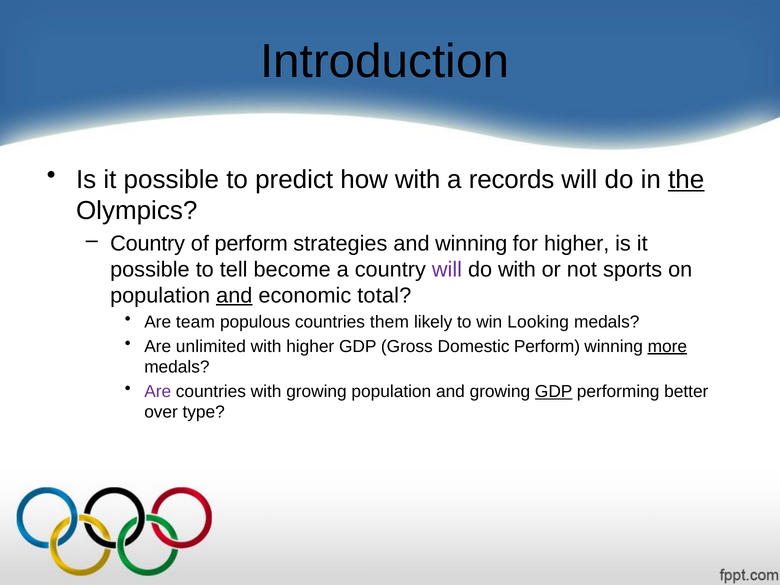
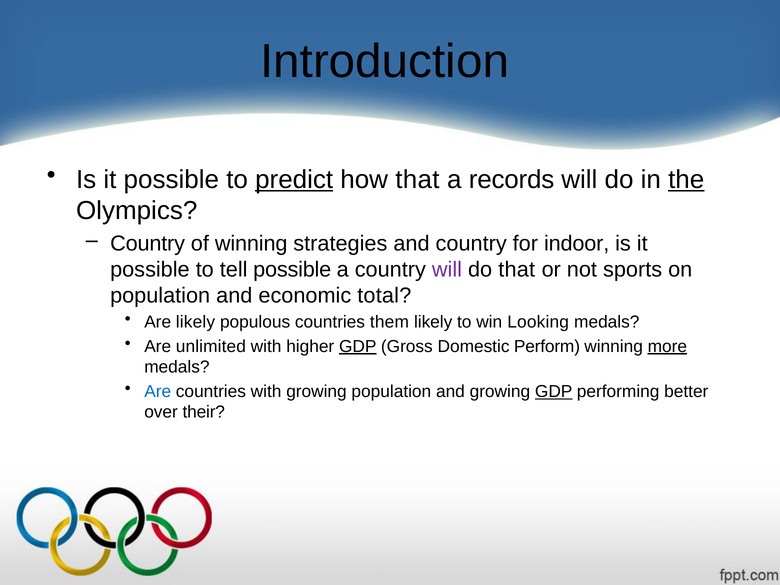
predict underline: none -> present (294, 180)
how with: with -> that (417, 180)
of perform: perform -> winning (251, 243)
and winning: winning -> country (471, 243)
for higher: higher -> indoor (577, 243)
tell become: become -> possible (292, 269)
do with: with -> that (517, 269)
and underline: present -> none (234, 295)
Are team: team -> likely (195, 322)
GDP underline: none -> present (358, 346)
Are colour: purple -> blue (158, 391)
type: type -> their (204, 412)
